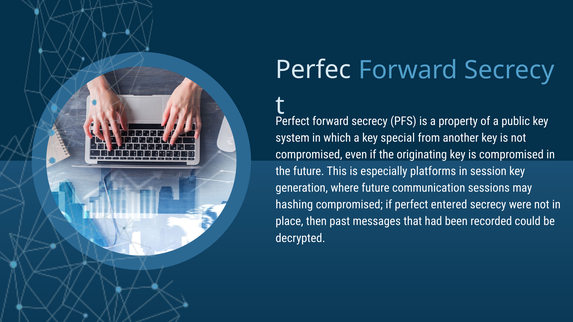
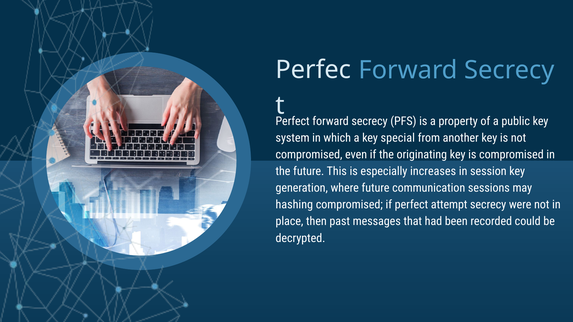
platforms: platforms -> increases (433, 171)
entered: entered -> attempt (449, 205)
